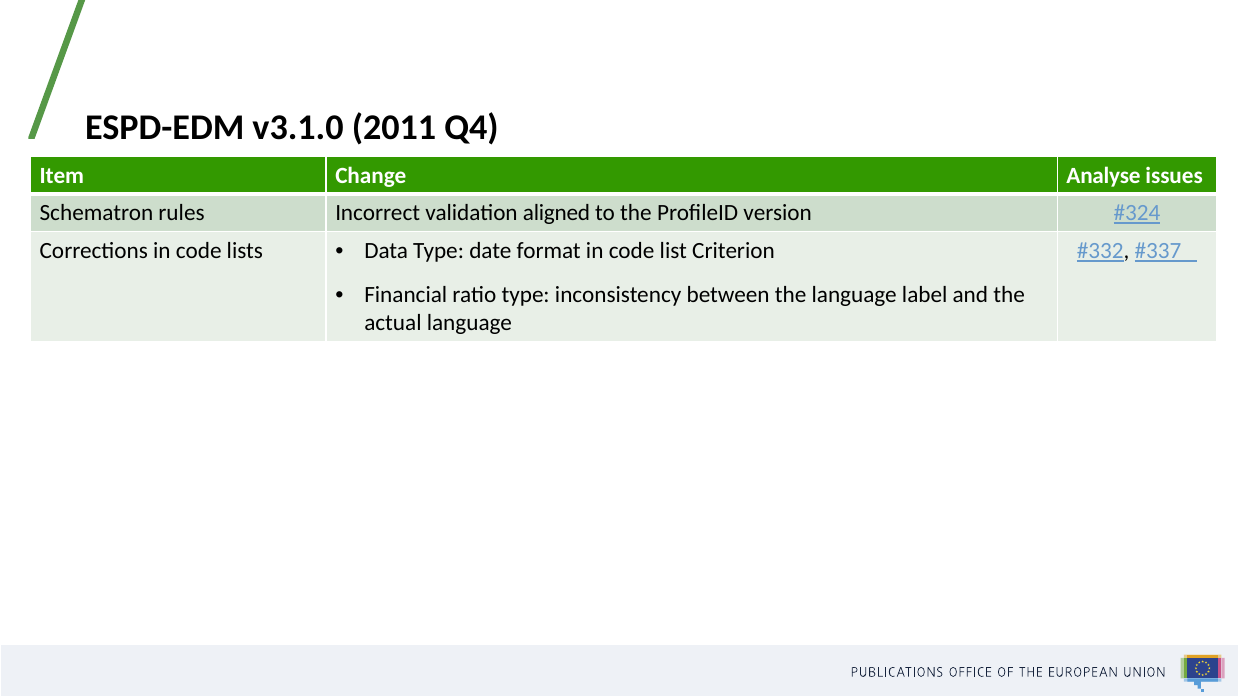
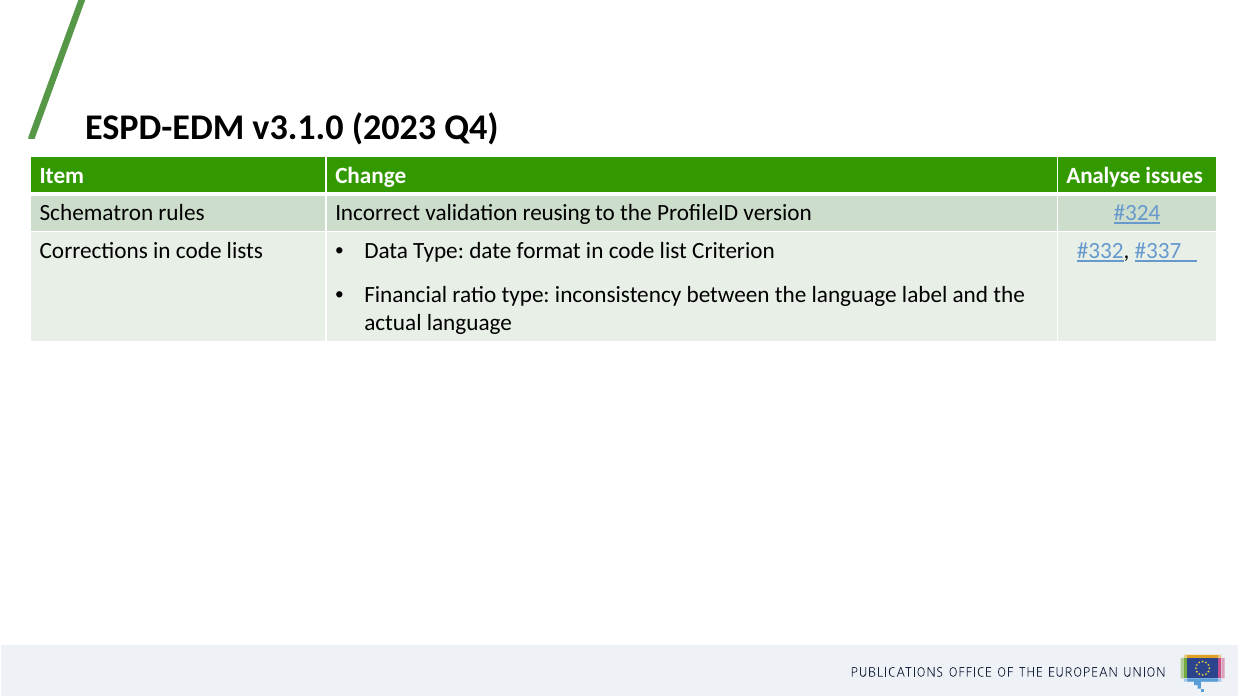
2011: 2011 -> 2023 (394, 128)
aligned: aligned -> reusing (556, 213)
